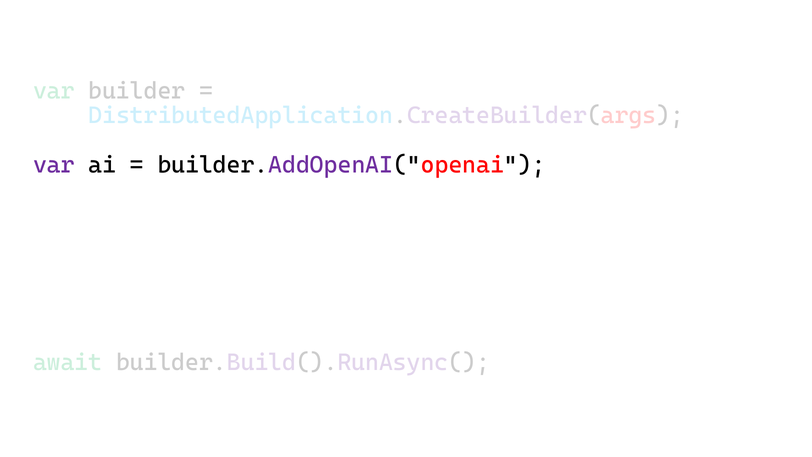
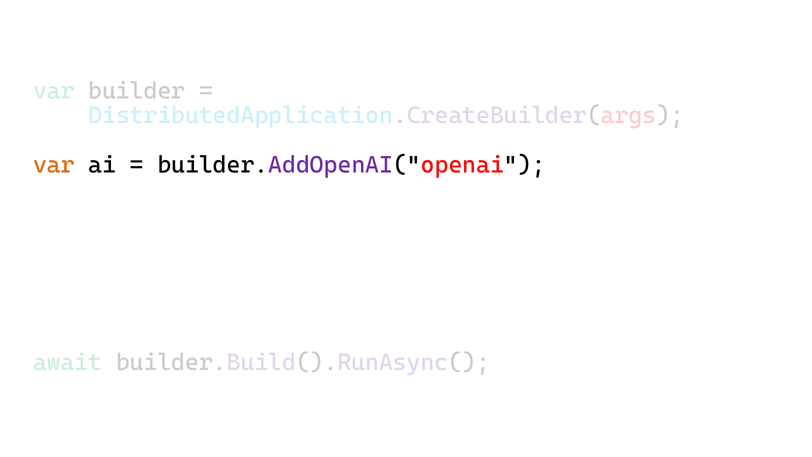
var colour: purple -> orange (54, 165)
